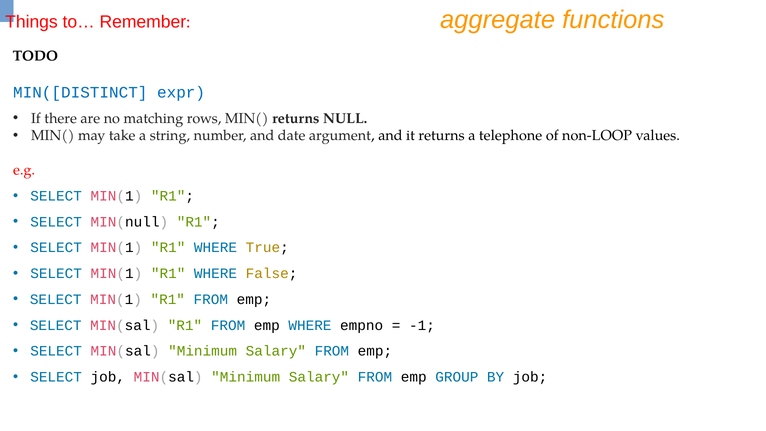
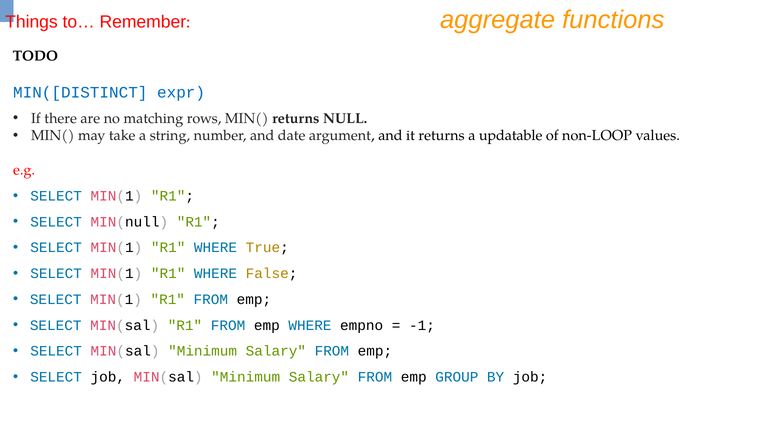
telephone: telephone -> updatable (511, 136)
